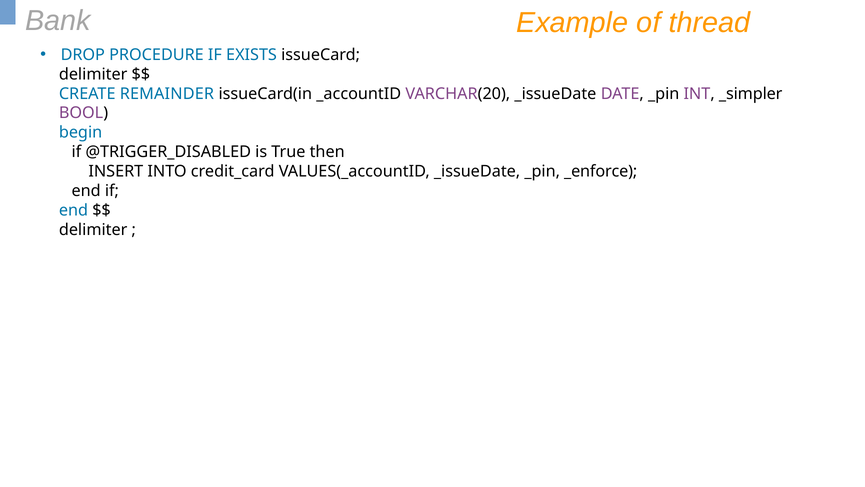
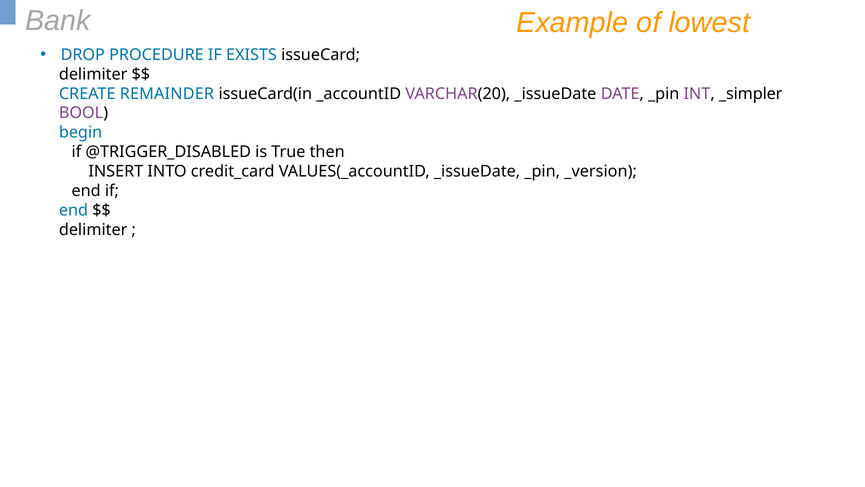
thread: thread -> lowest (709, 23)
_enforce: _enforce -> _version (601, 171)
